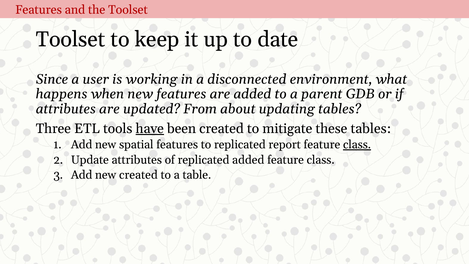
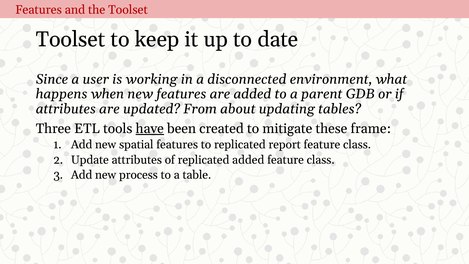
these tables: tables -> frame (371, 129)
class underline: present -> none (357, 145)
new created: created -> process (138, 175)
